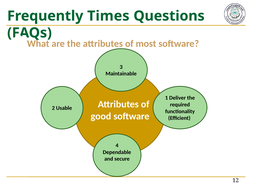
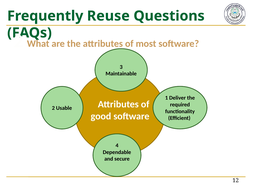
Times: Times -> Reuse (108, 16)
